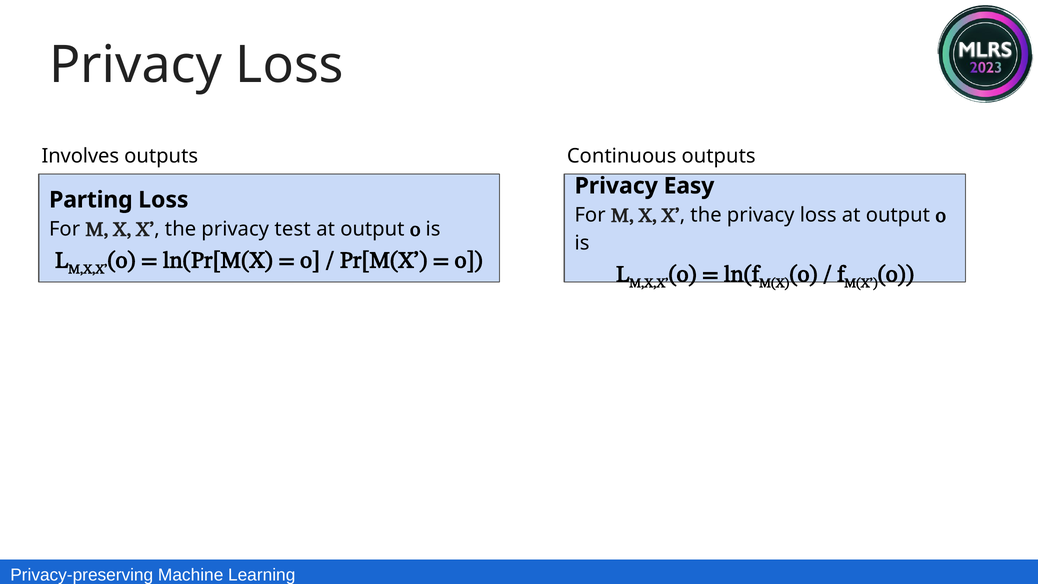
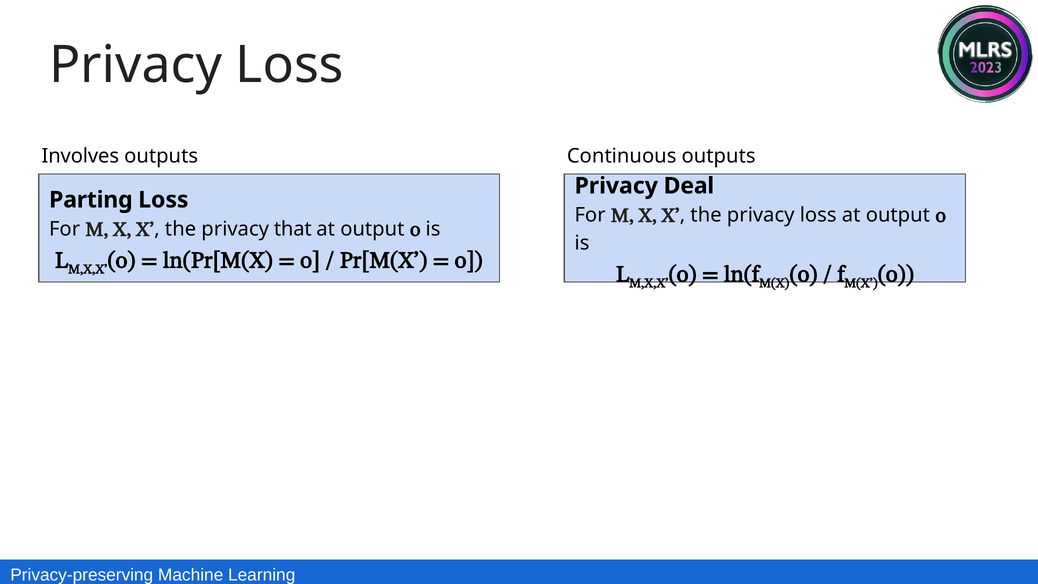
Easy: Easy -> Deal (689, 186)
test: test -> that (293, 229)
